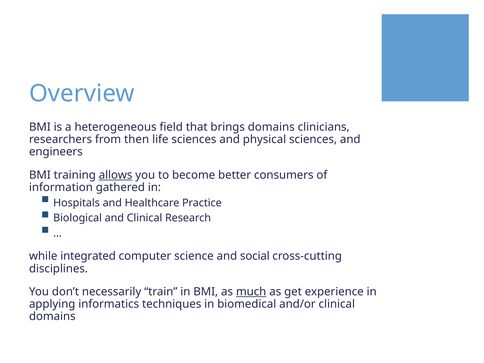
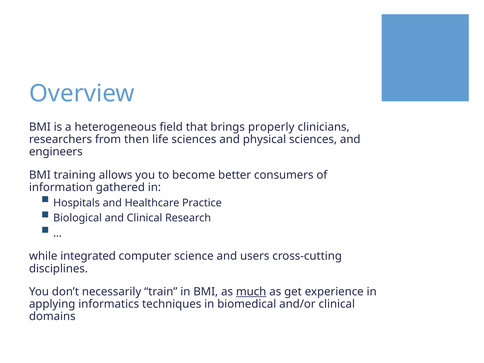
brings domains: domains -> properly (271, 127)
allows underline: present -> none (116, 175)
social: social -> users (255, 256)
